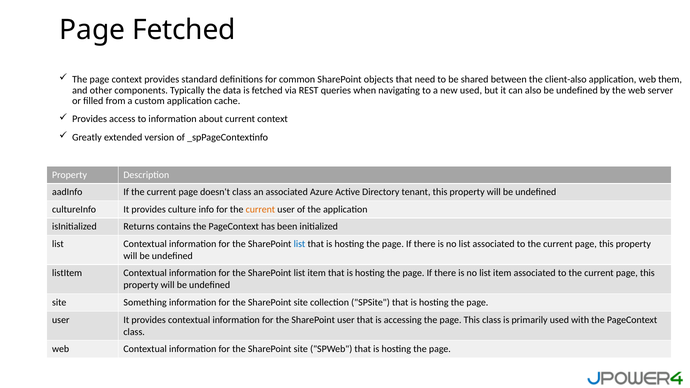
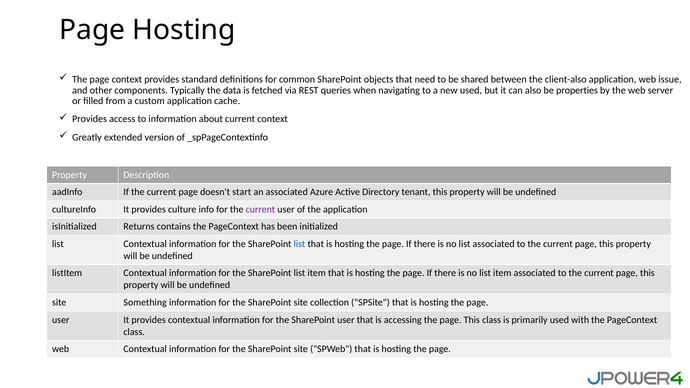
Page Fetched: Fetched -> Hosting (184, 30)
them: them -> issue (670, 79)
also be undefined: undefined -> properties (577, 90)
doesn't class: class -> start (242, 192)
current colour: orange -> purple (260, 210)
